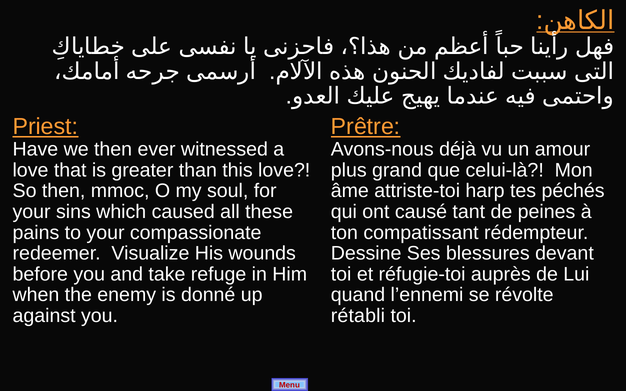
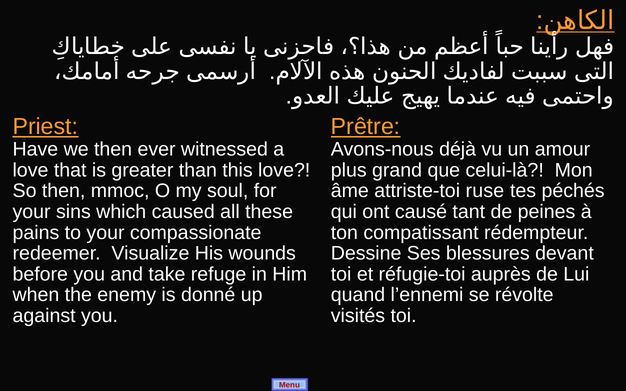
harp: harp -> ruse (485, 191)
rétabli: rétabli -> visités (358, 316)
